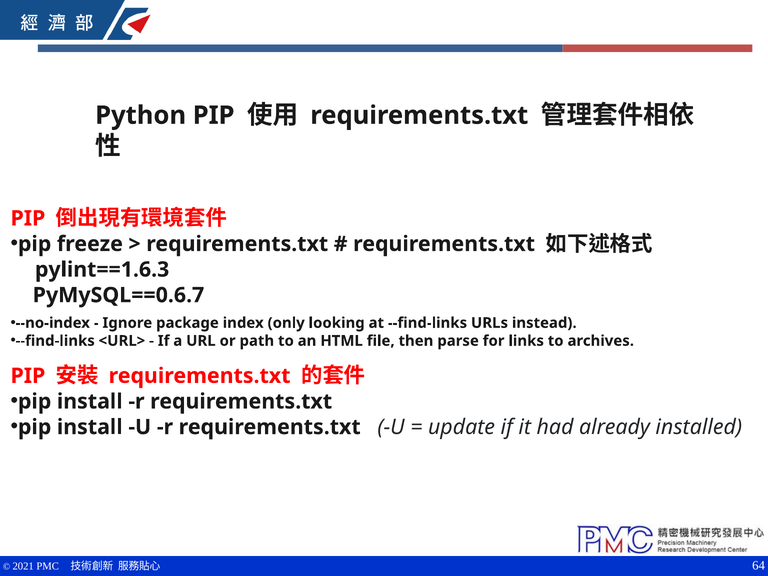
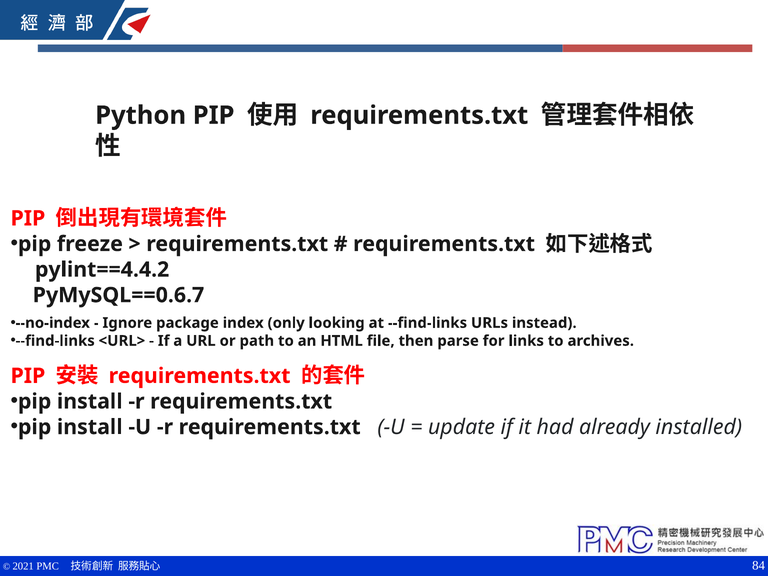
pylint==1.6.3: pylint==1.6.3 -> pylint==4.4.2 (102, 270)
64: 64 -> 84 (759, 565)
